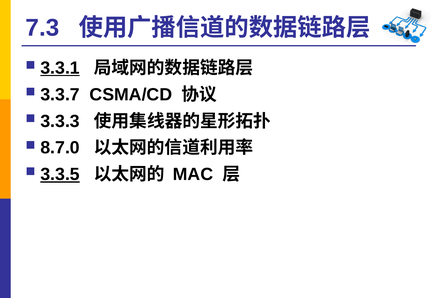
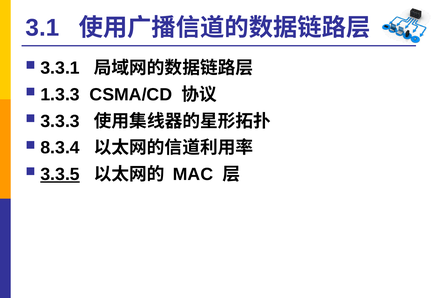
7.3: 7.3 -> 3.1 (42, 28)
3.3.1 underline: present -> none (60, 68)
3.3.7: 3.3.7 -> 1.3.3 (60, 95)
8.7.0: 8.7.0 -> 8.3.4 (60, 148)
